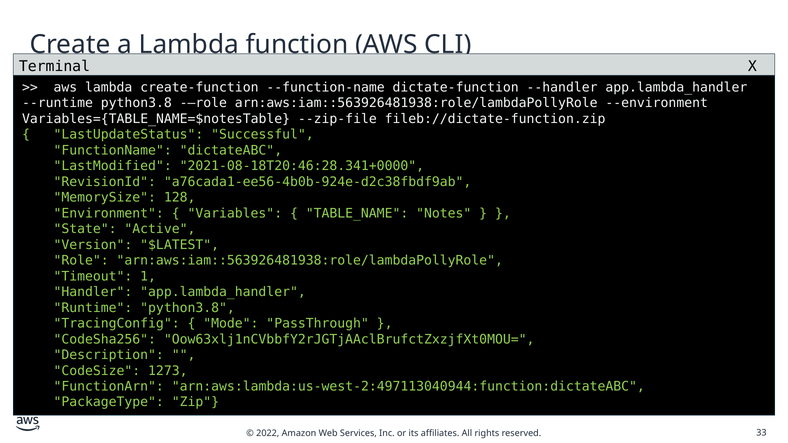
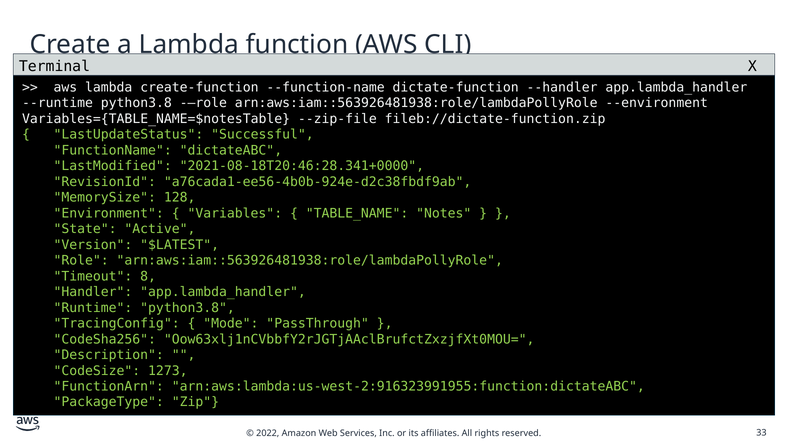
1: 1 -> 8 (148, 276)
arn:aws:lambda:us-west-2:497113040944:function:dictateABC: arn:aws:lambda:us-west-2:497113040944:function:dictateABC -> arn:aws:lambda:us-west-2:916323991955:function:dictateABC (408, 387)
